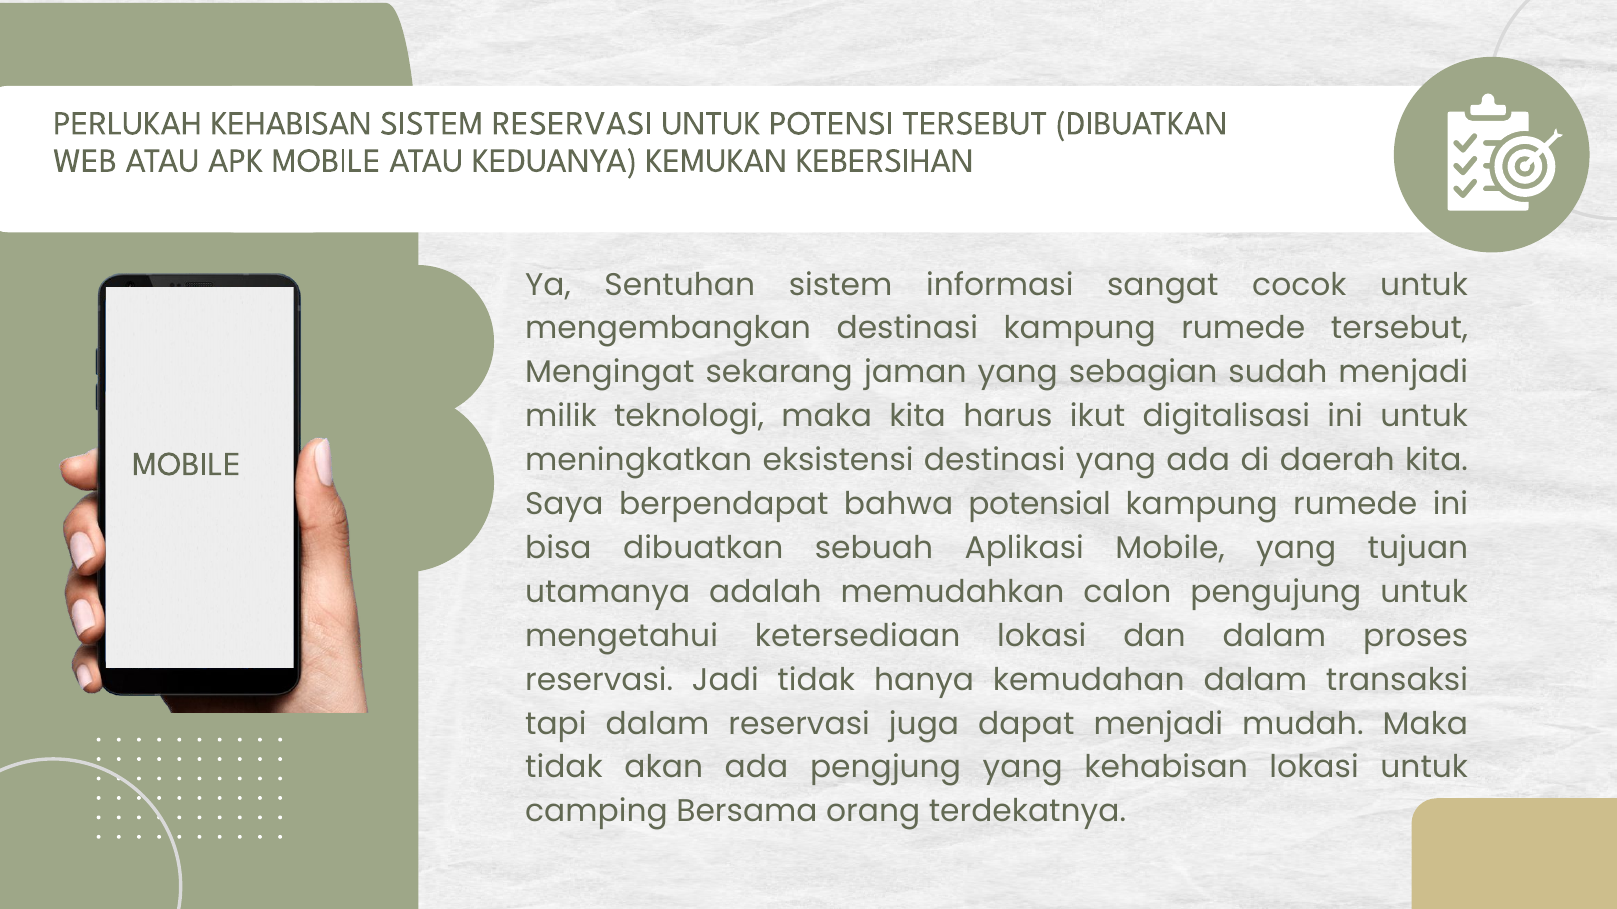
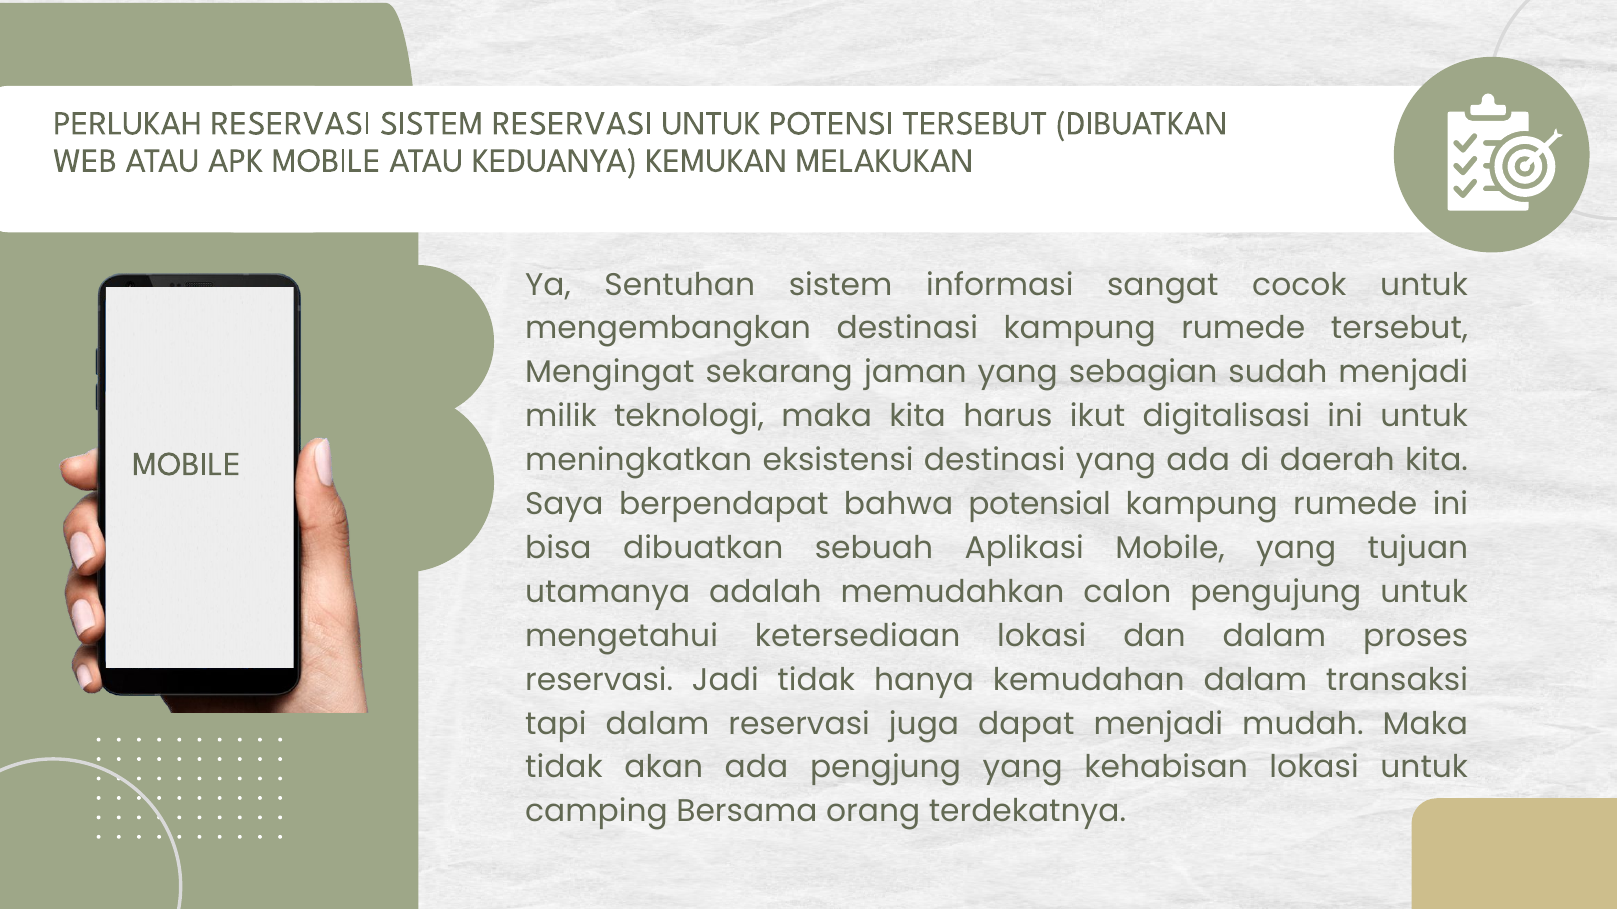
PERLUKAH KEHABISAN: KEHABISAN -> RESERVASI (291, 123)
KEBERSIHAN: KEBERSIHAN -> MELAKUKAN (885, 161)
